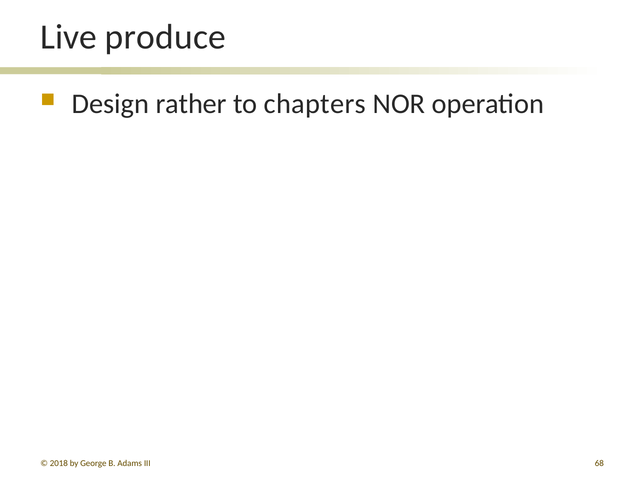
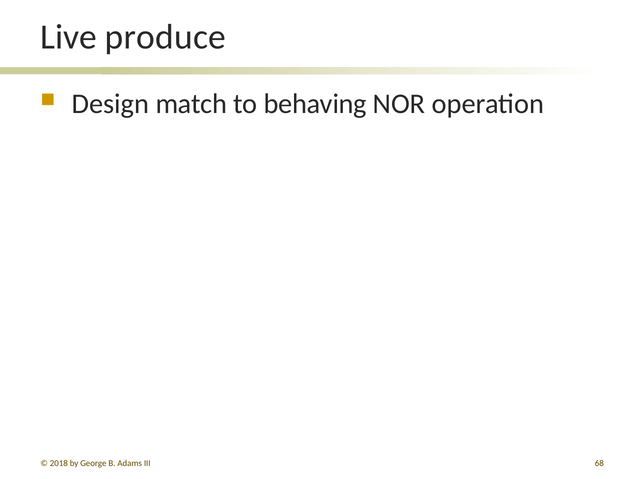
rather: rather -> match (191, 104)
chapters: chapters -> behaving (315, 104)
